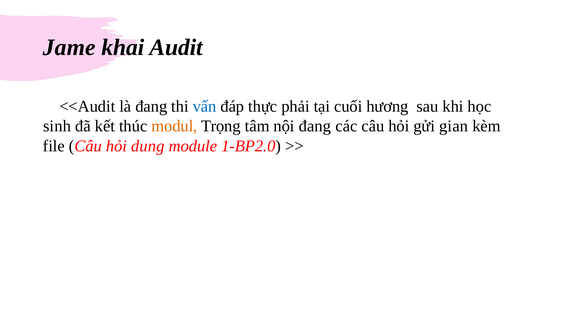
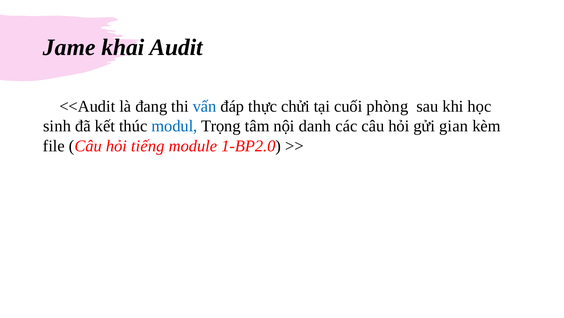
phải: phải -> chửi (296, 106)
hương: hương -> phòng (387, 106)
modul colour: orange -> blue (174, 126)
nội đang: đang -> danh (315, 126)
dung: dung -> tiếng (148, 146)
